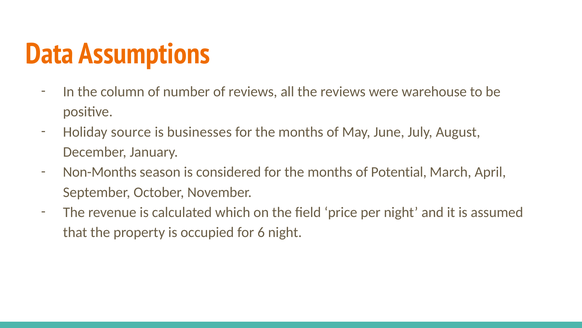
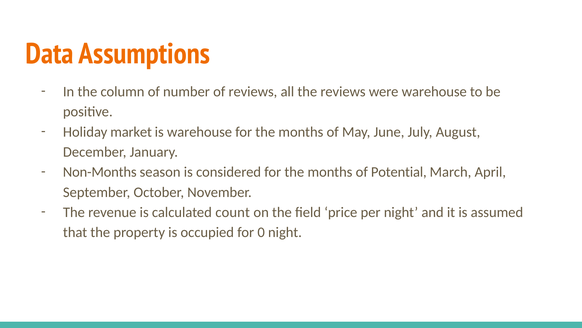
source: source -> market (131, 132)
is businesses: businesses -> warehouse (200, 132)
which: which -> count (233, 212)
6: 6 -> 0 (261, 232)
